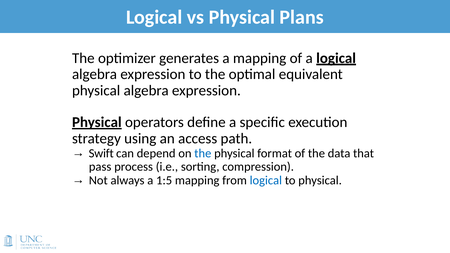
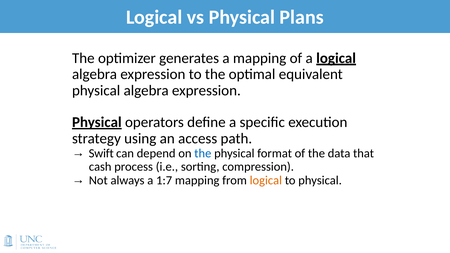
pass: pass -> cash (100, 167)
1:5: 1:5 -> 1:7 (164, 180)
logical colour: blue -> orange (266, 180)
